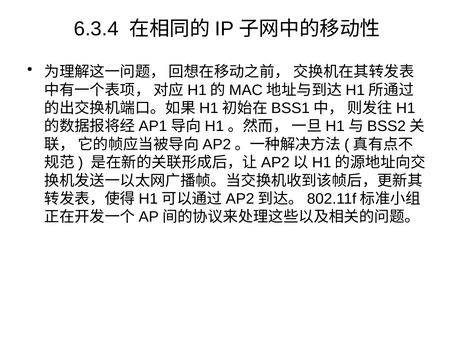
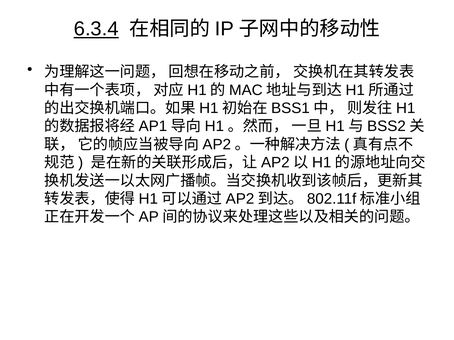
6.3.4 underline: none -> present (96, 29)
